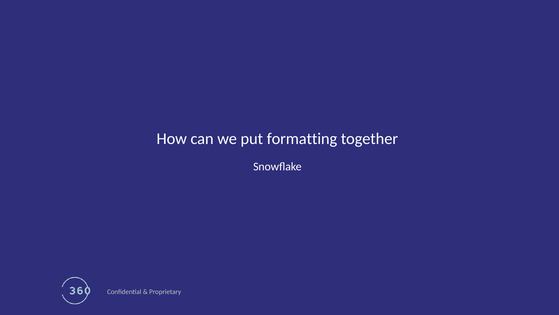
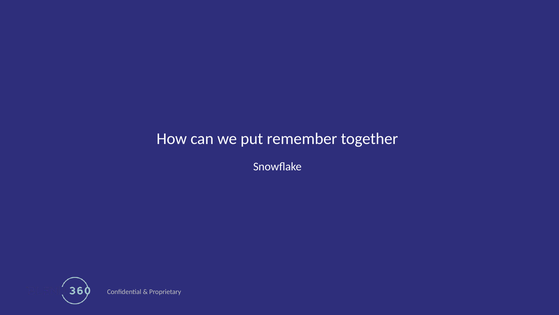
formatting: formatting -> remember (302, 139)
